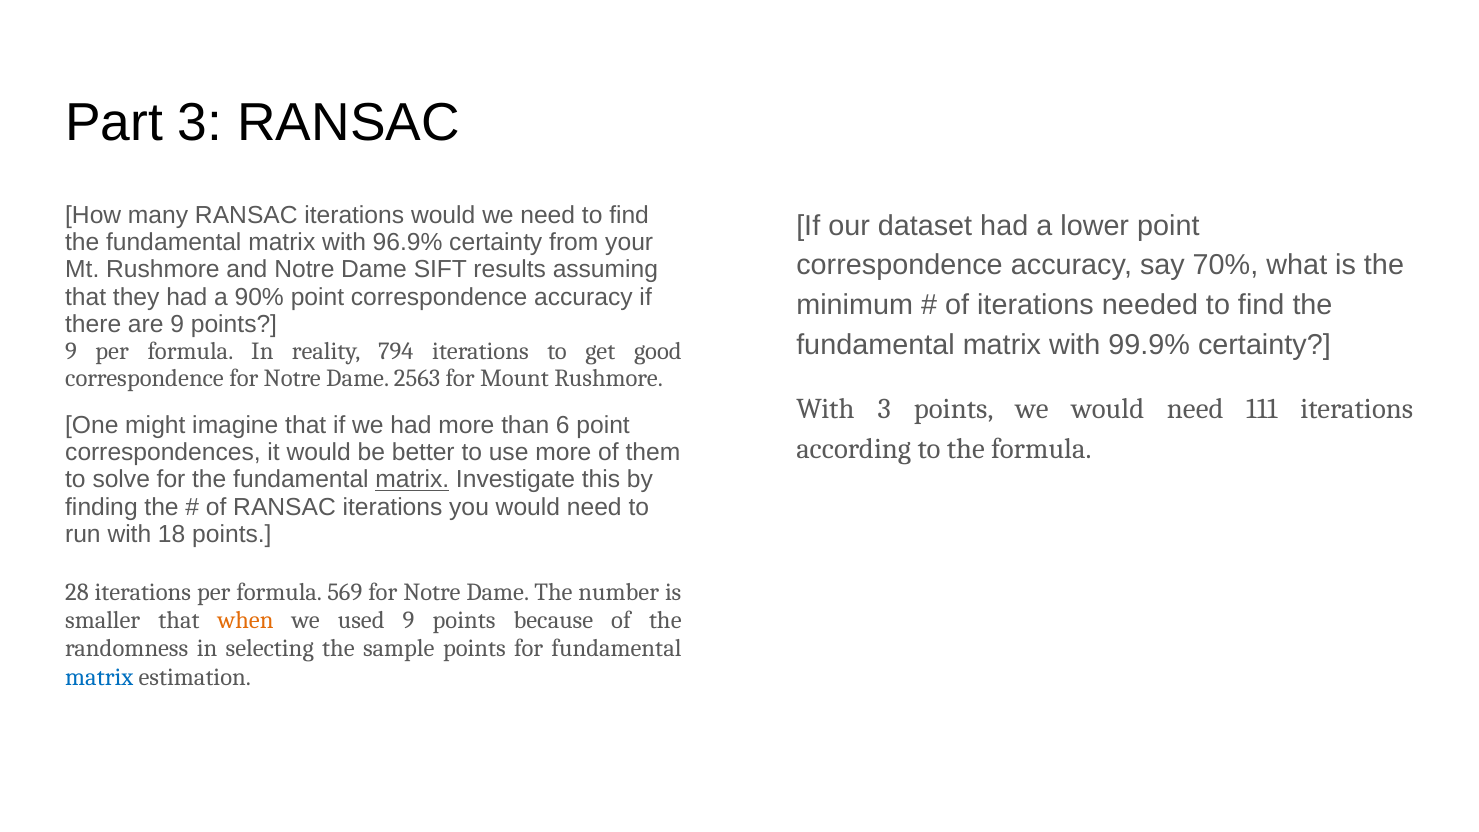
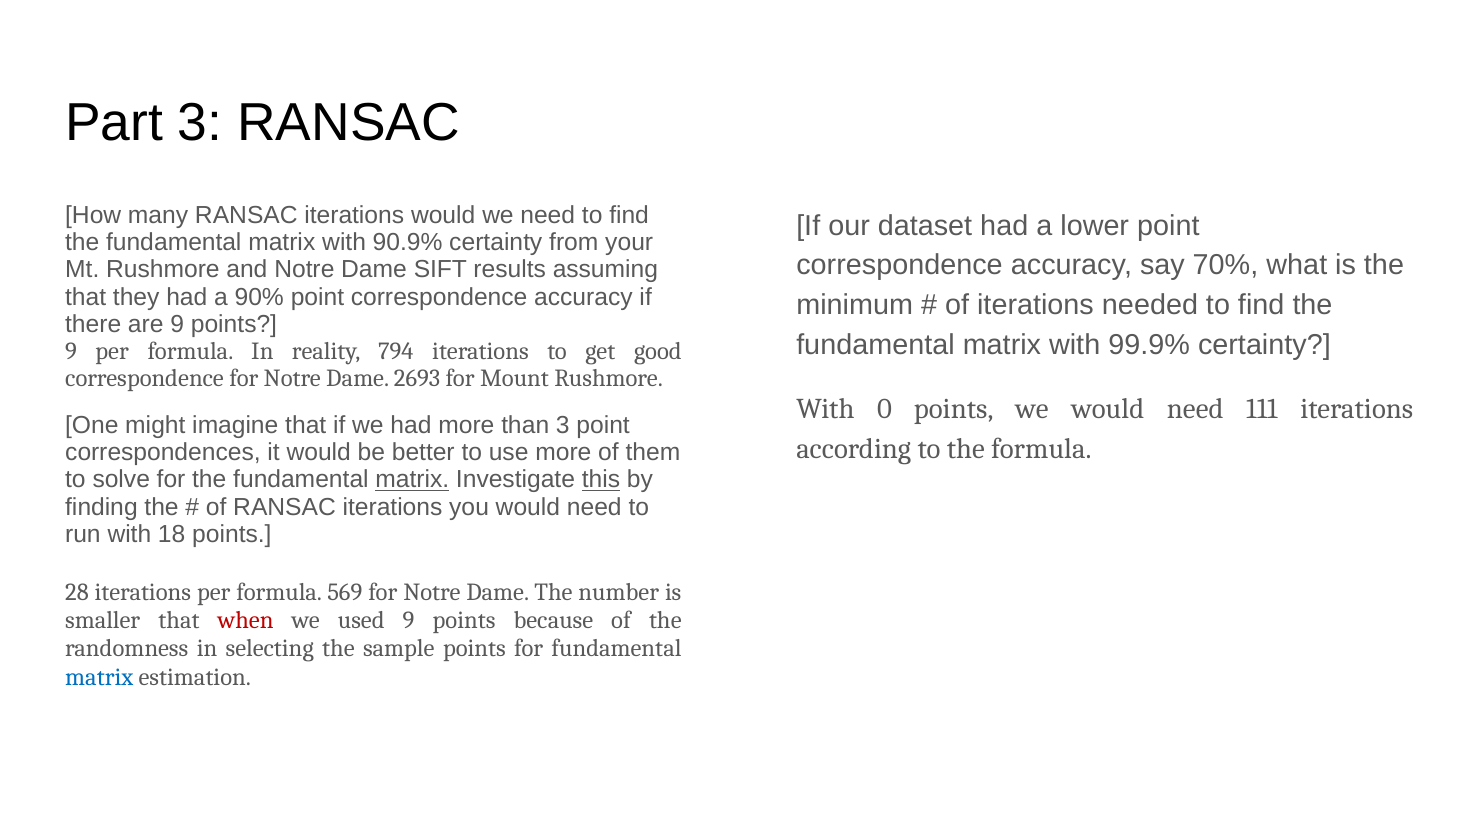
96.9%: 96.9% -> 90.9% (408, 242)
2563: 2563 -> 2693 (417, 378)
With 3: 3 -> 0 (884, 409)
than 6: 6 -> 3 (563, 425)
this underline: none -> present (601, 480)
when colour: orange -> red (246, 620)
